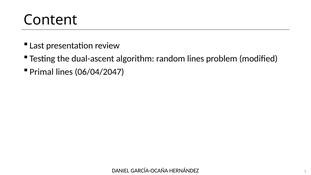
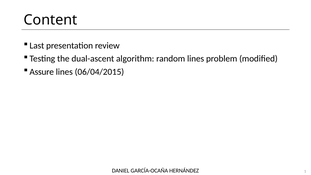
Primal: Primal -> Assure (42, 72)
06/04/2047: 06/04/2047 -> 06/04/2015 (99, 72)
